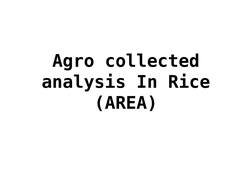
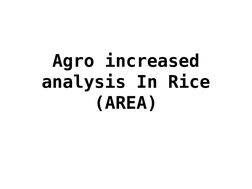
collected: collected -> increased (152, 61)
